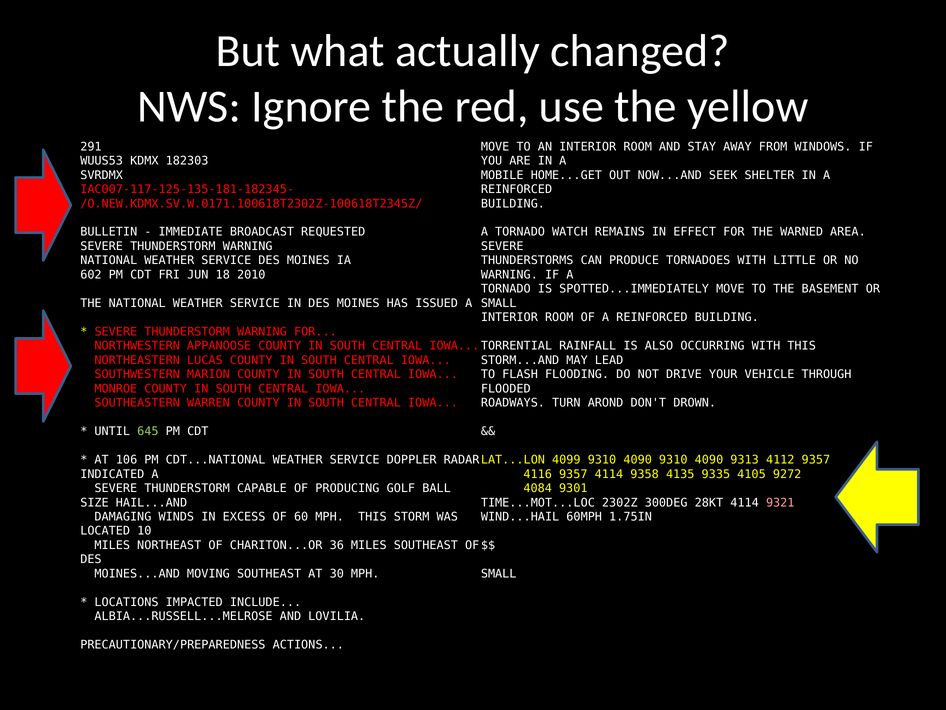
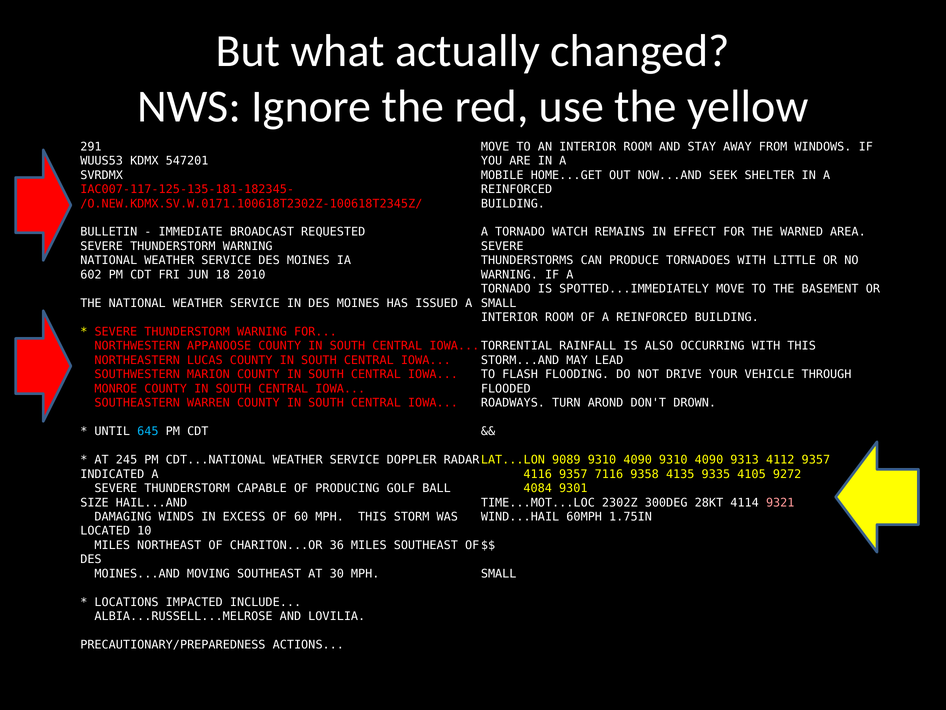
182303: 182303 -> 547201 (187, 161)
645 colour: light green -> light blue (148, 431)
106: 106 -> 245 (127, 460)
4099: 4099 -> 9089 (566, 460)
9357 4114: 4114 -> 7116 (609, 474)
